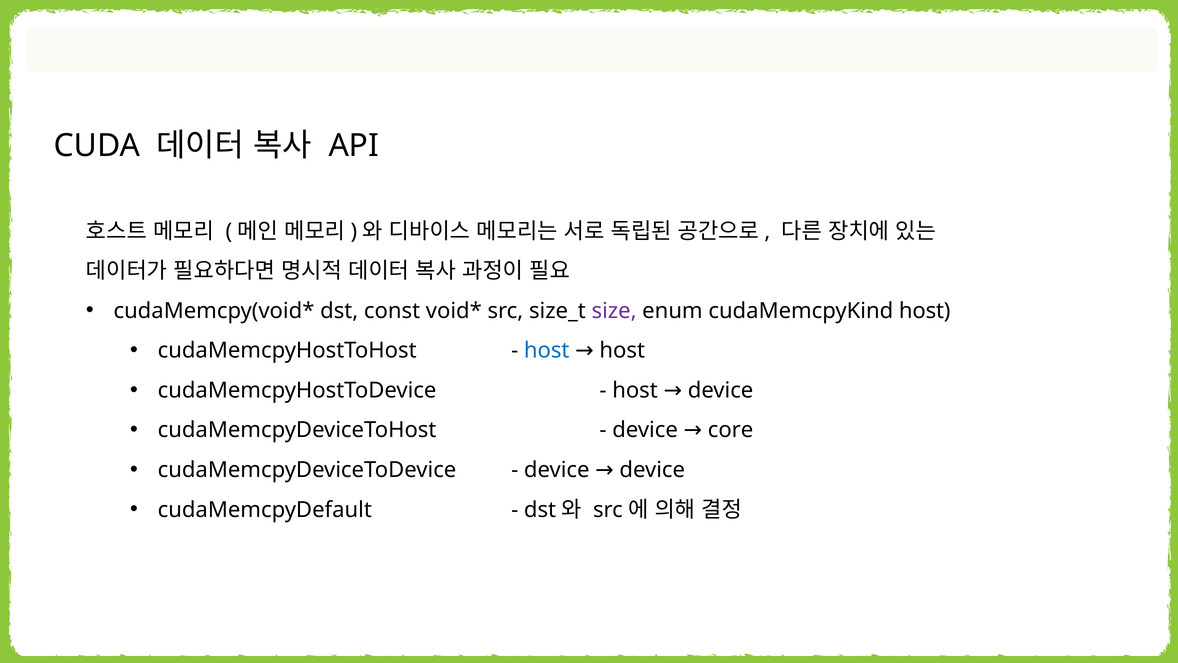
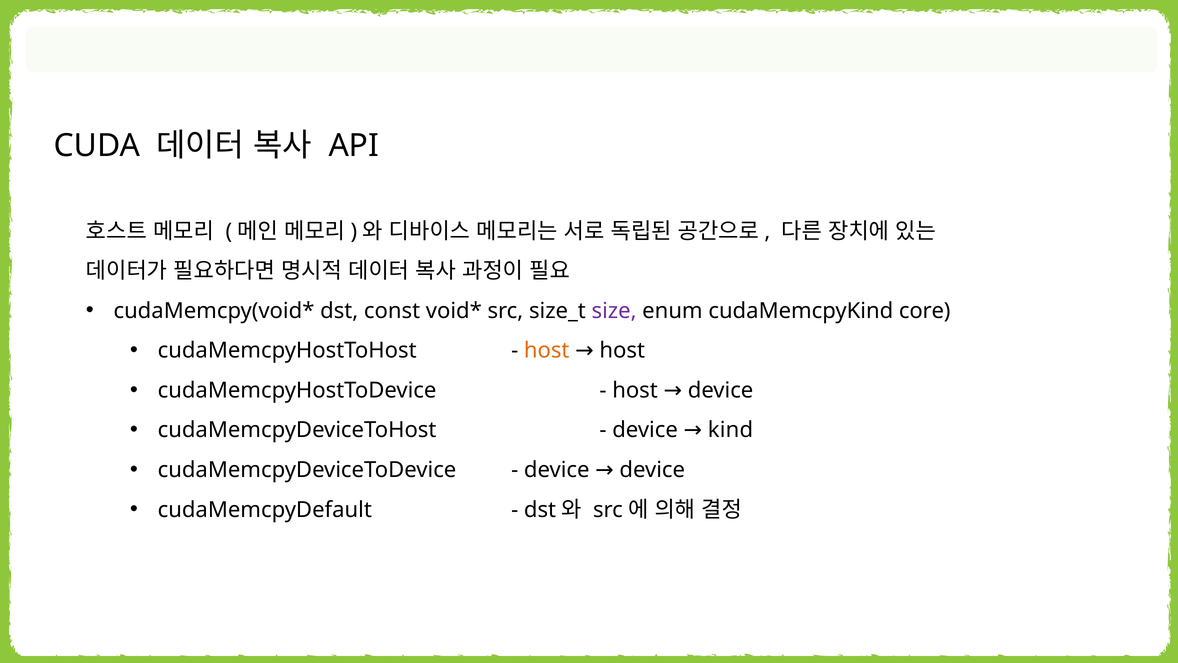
cudaMemcpyKind host: host -> core (925, 311)
host colour: blue -> orange (547, 350)
core: core -> kind (730, 430)
